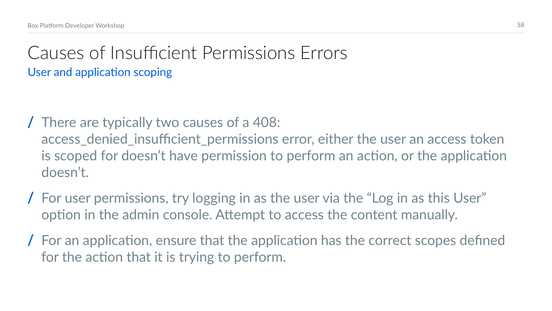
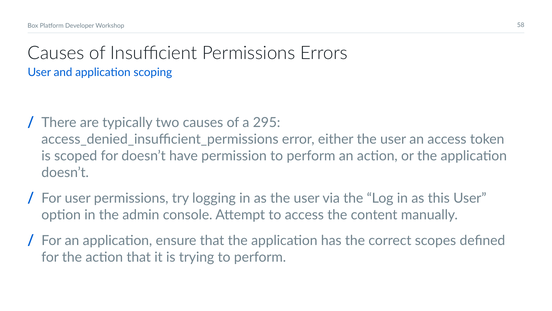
408: 408 -> 295 (267, 122)
